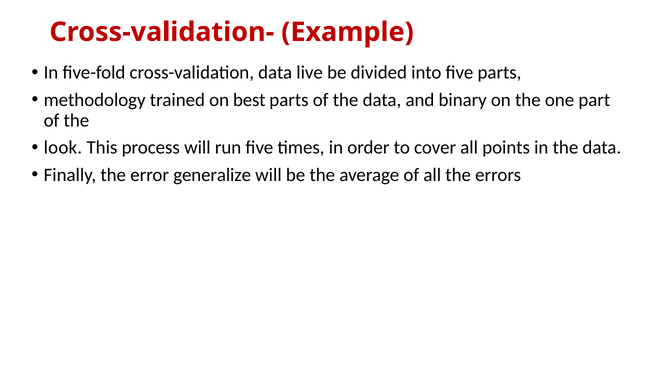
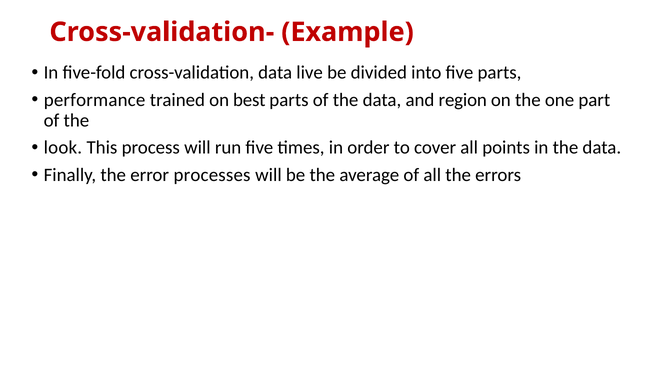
methodology: methodology -> performance (95, 100)
binary: binary -> region (463, 100)
generalize: generalize -> processes (212, 175)
